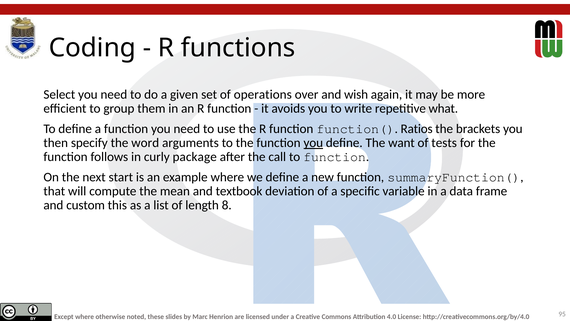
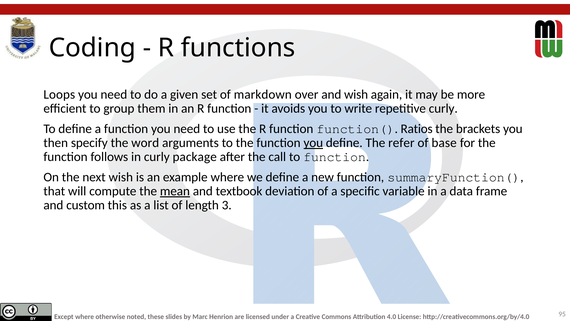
Select: Select -> Loops (59, 94)
operations: operations -> markdown (263, 94)
repetitive what: what -> curly (443, 109)
want: want -> refer (401, 143)
tests: tests -> base (444, 143)
next start: start -> wish (121, 177)
mean underline: none -> present (175, 191)
8: 8 -> 3 (227, 205)
